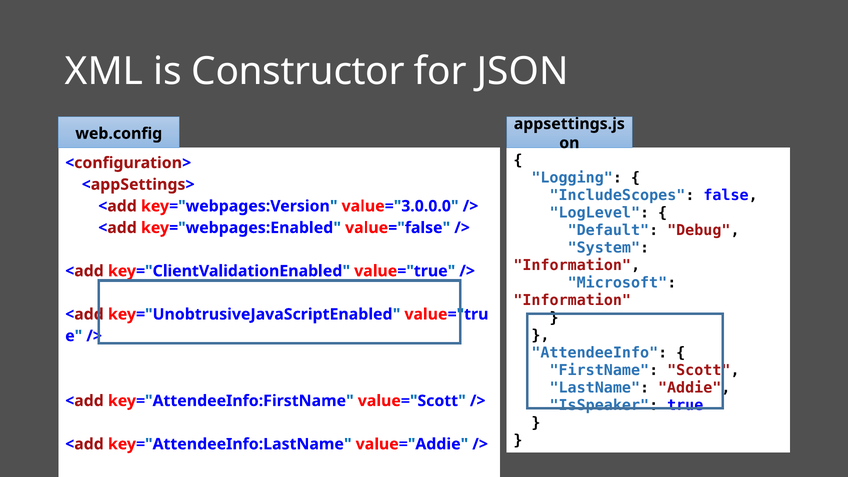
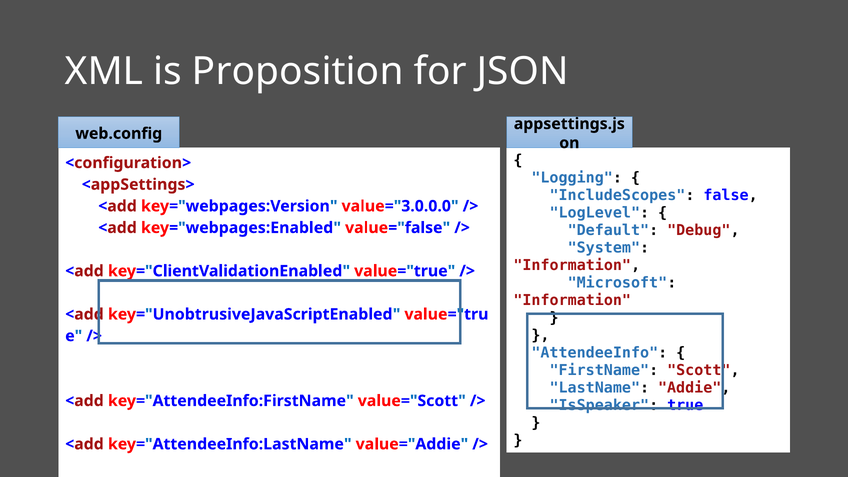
Constructor: Constructor -> Proposition (298, 71)
